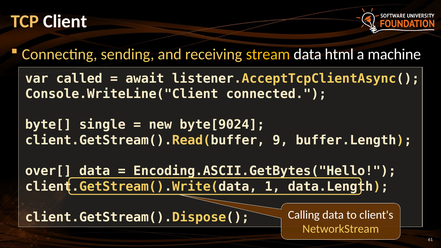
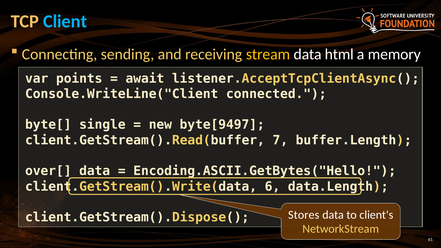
Client colour: white -> light blue (65, 21)
machine: machine -> memory (394, 54)
called: called -> points (79, 78)
byte[9024: byte[9024 -> byte[9497 (222, 125)
9: 9 -> 7 (280, 140)
1: 1 -> 6 (272, 187)
Calling: Calling -> Stores (304, 215)
